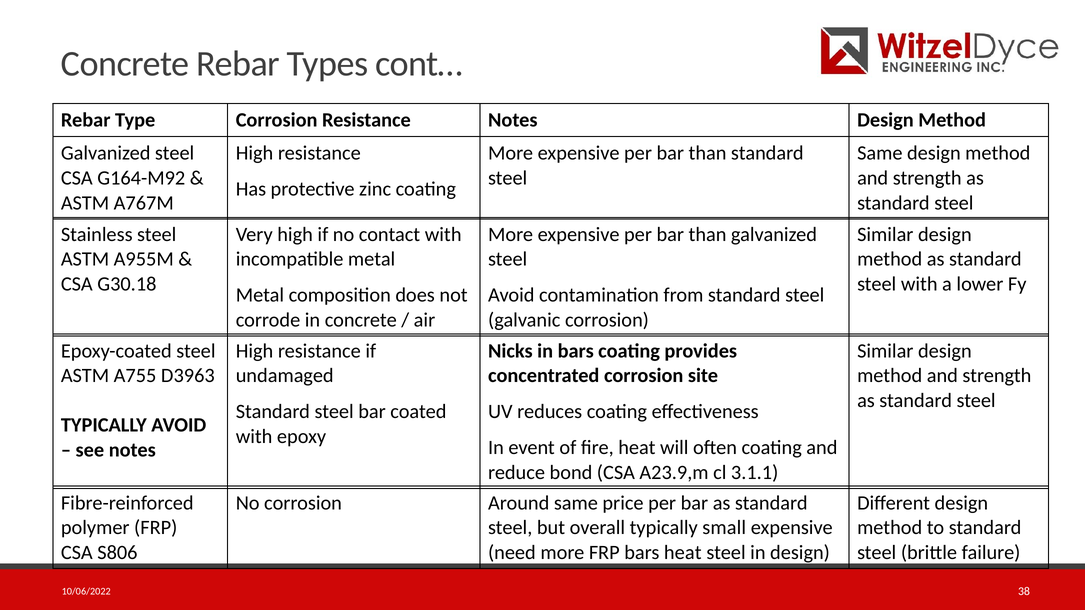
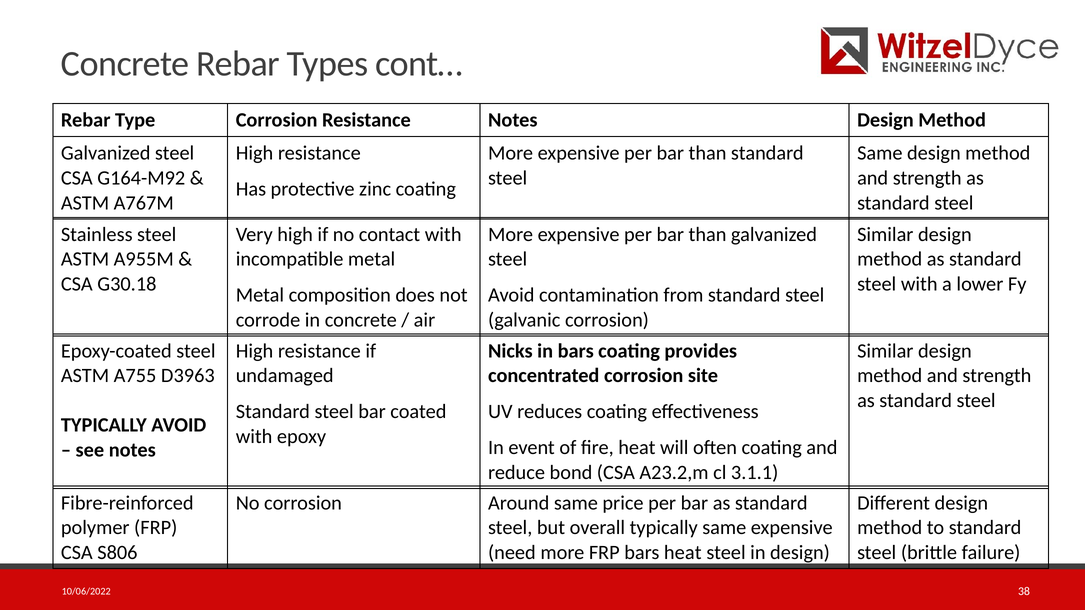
A23.9,m: A23.9,m -> A23.2,m (674, 473)
typically small: small -> same (724, 528)
